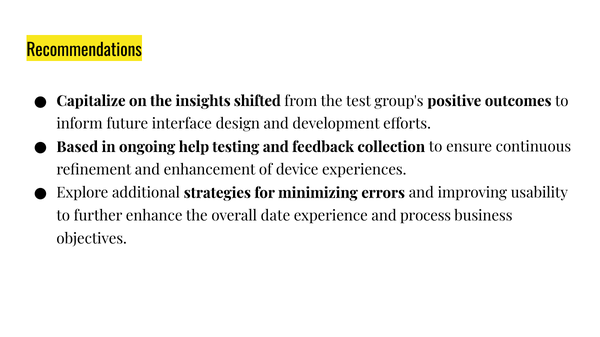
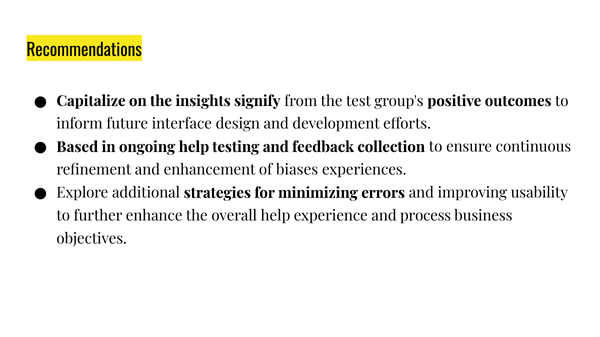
shifted: shifted -> signify (257, 101)
device: device -> biases (297, 170)
overall date: date -> help (276, 216)
